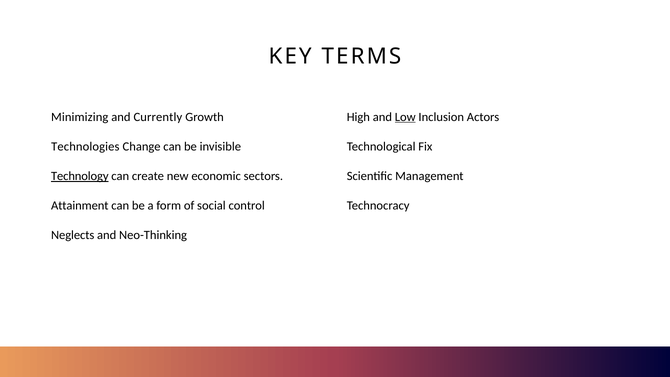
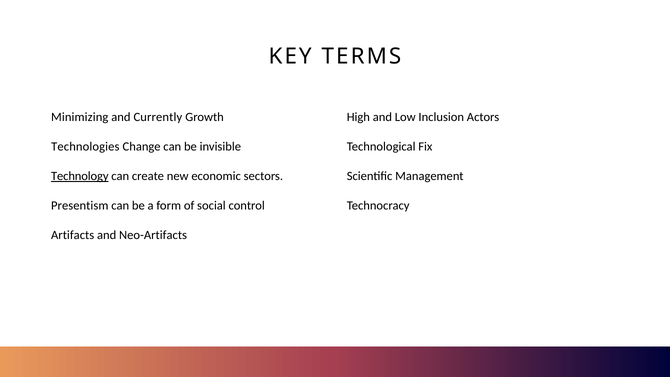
Low underline: present -> none (405, 117)
Attainment: Attainment -> Presentism (80, 206)
Neglects: Neglects -> Artifacts (73, 235)
Neo-Thinking: Neo-Thinking -> Neo-Artifacts (153, 235)
